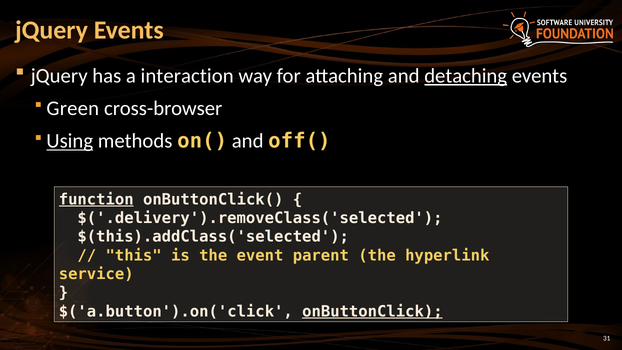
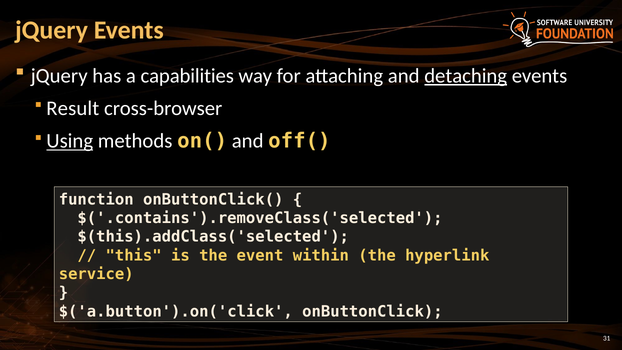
interaction: interaction -> capabilities (187, 76)
Green: Green -> Result (73, 108)
function underline: present -> none (96, 199)
$('.delivery').removeClass('selected: $('.delivery').removeClass('selected -> $('.contains').removeClass('selected (260, 218)
parent: parent -> within (321, 255)
onButtonClick underline: present -> none (372, 311)
